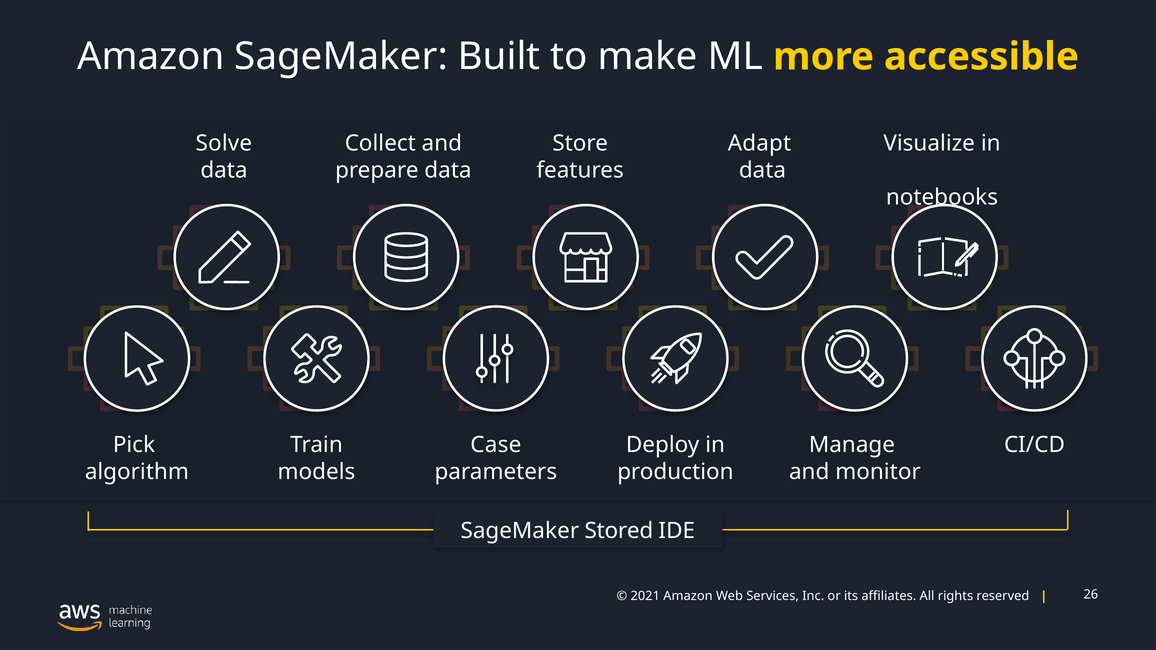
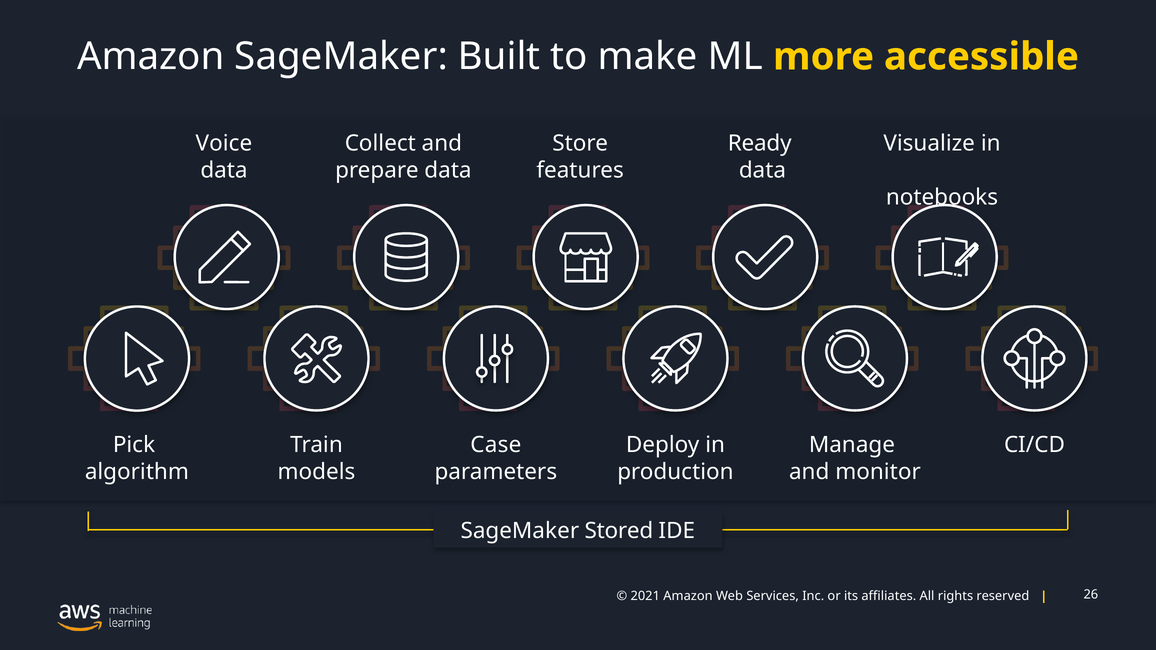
Solve: Solve -> Voice (224, 143)
Adapt: Adapt -> Ready (760, 143)
